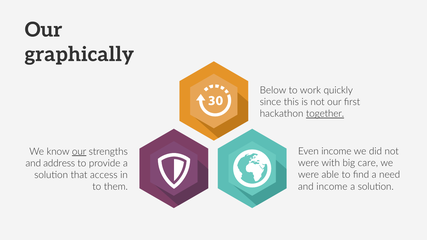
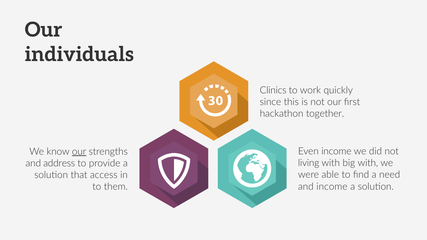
graphically: graphically -> individuals (79, 54)
Below: Below -> Clinics (273, 90)
together underline: present -> none (325, 114)
were: were -> living (309, 163)
big care: care -> with (368, 163)
